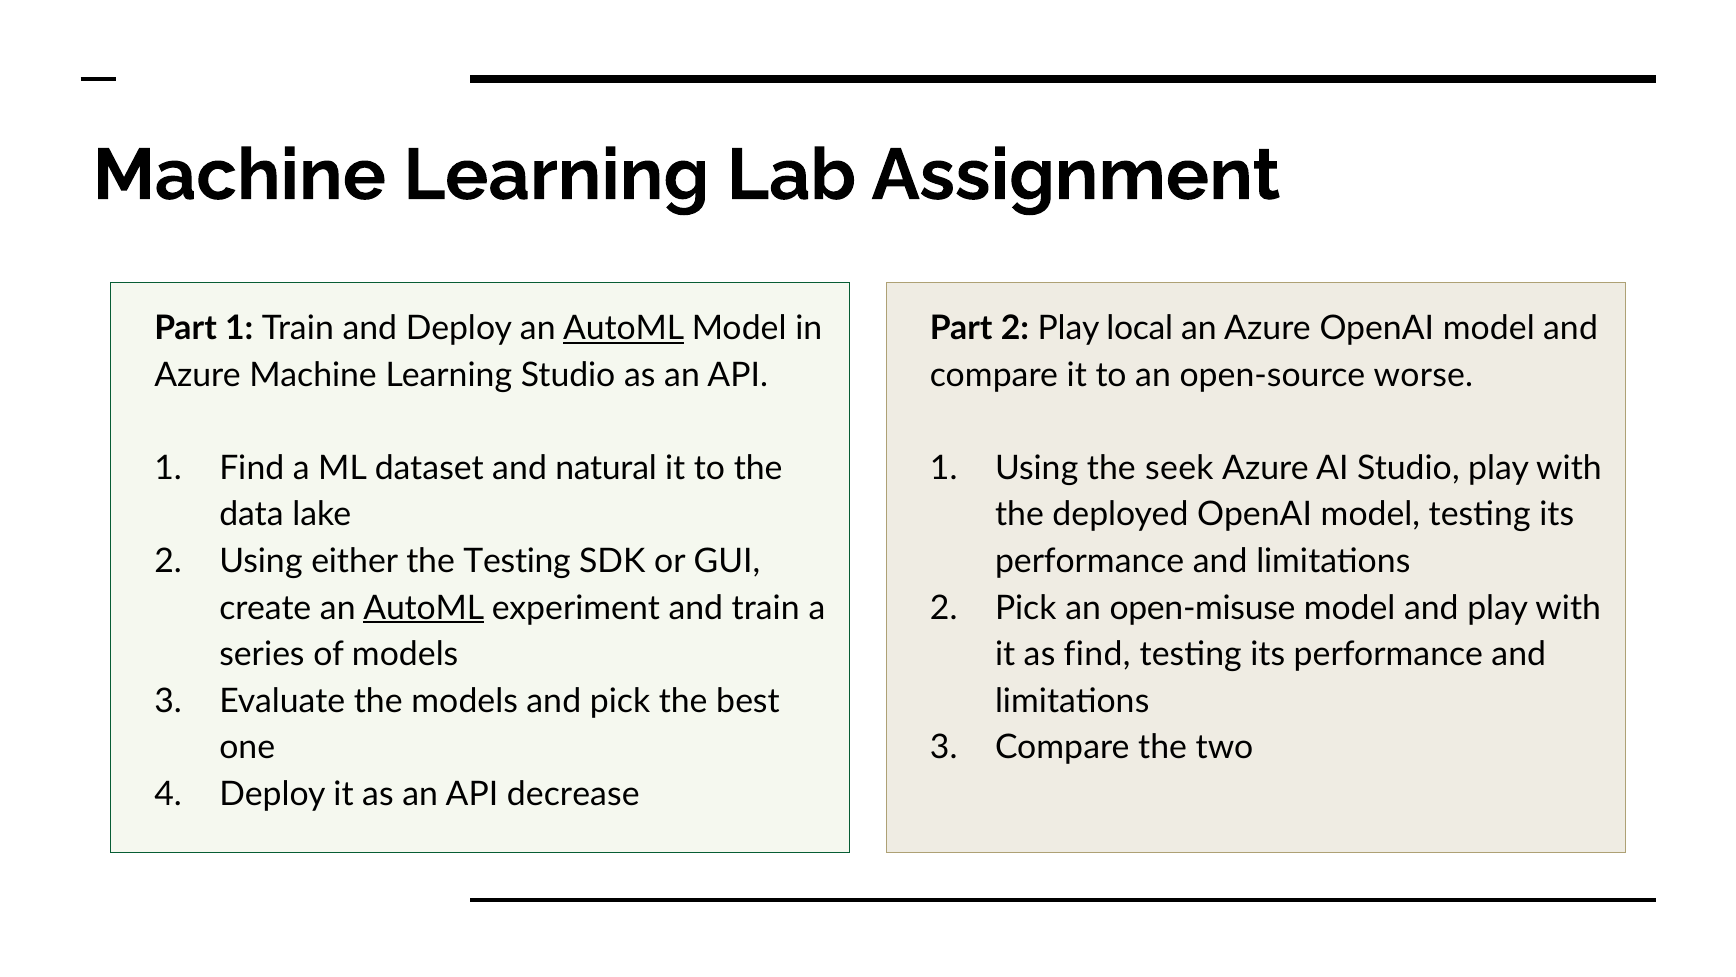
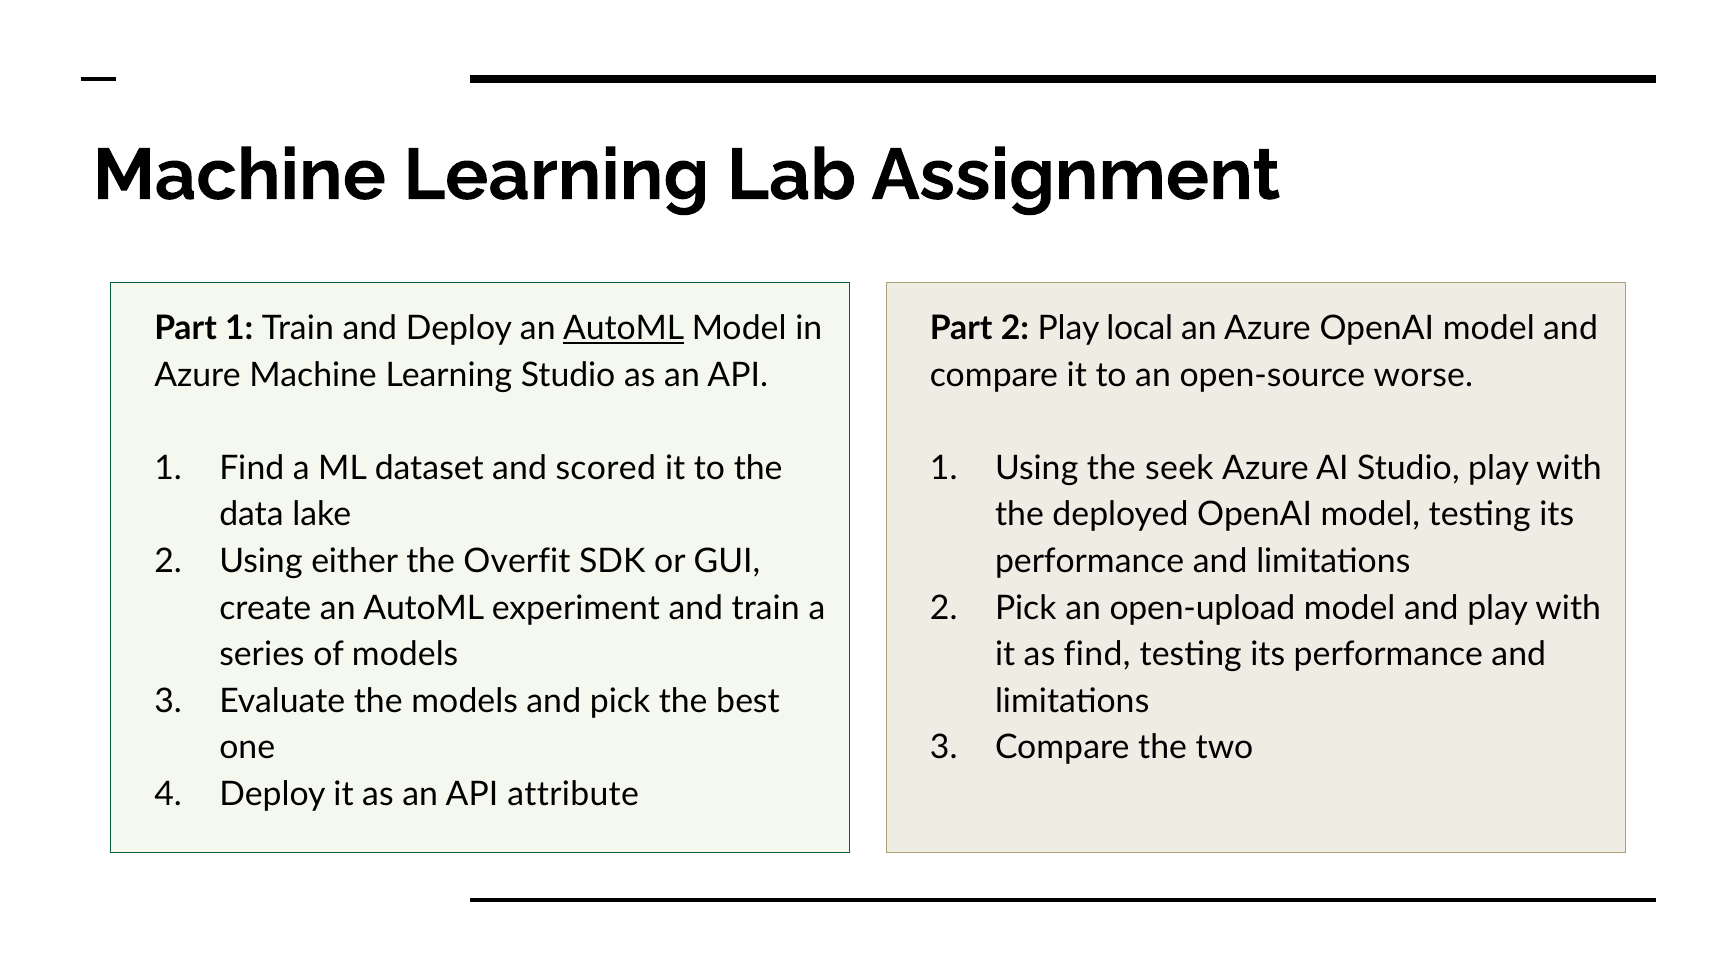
natural: natural -> scored (606, 468)
the Testing: Testing -> Overfit (517, 561)
AutoML underline: present -> none (424, 608)
open-misuse: open-misuse -> open-upload (1202, 608)
decrease: decrease -> attribute (573, 794)
